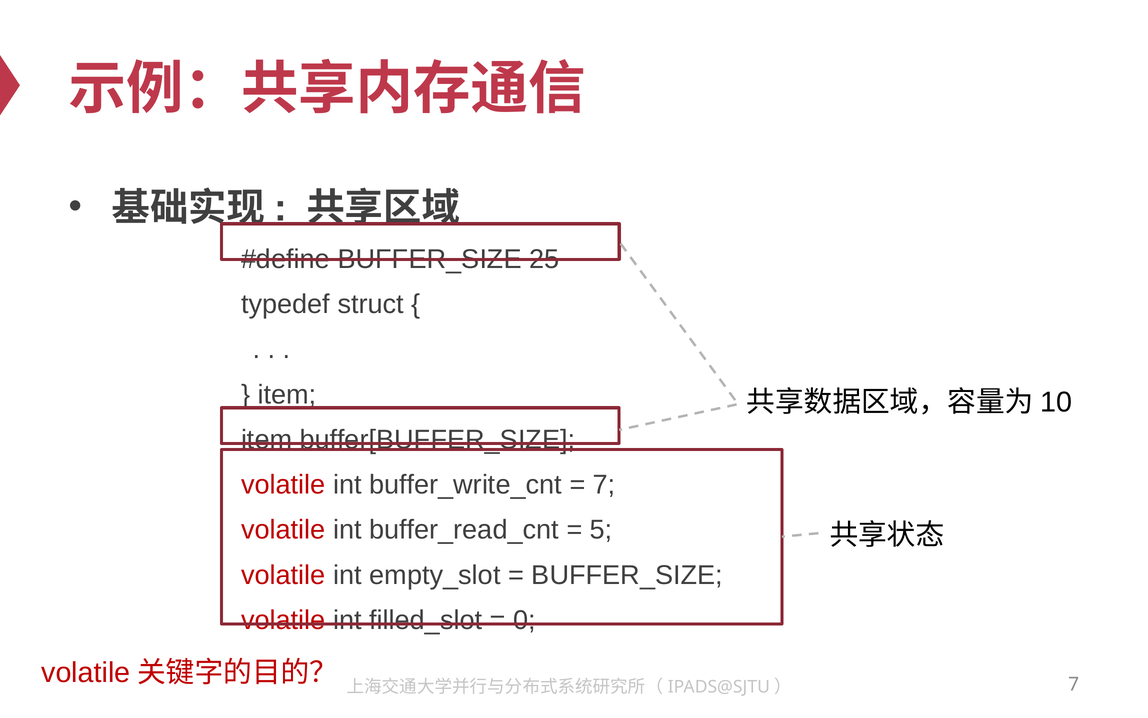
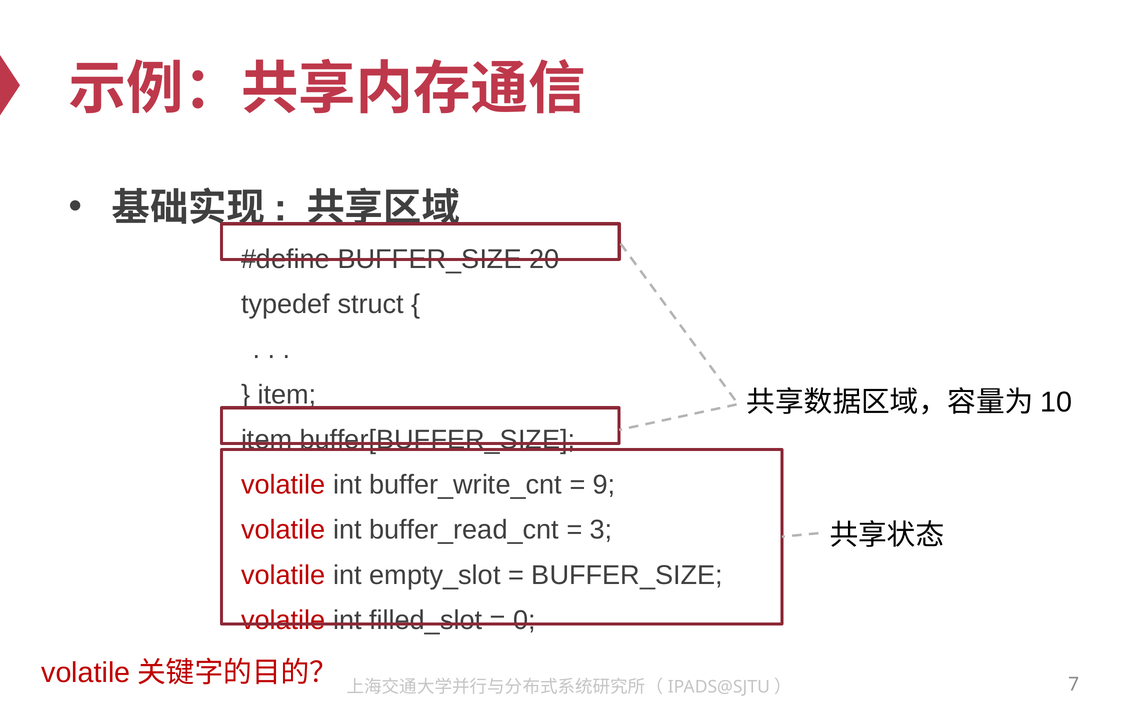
25: 25 -> 20 (544, 259)
7: 7 -> 9 (604, 485)
5: 5 -> 3 (601, 530)
